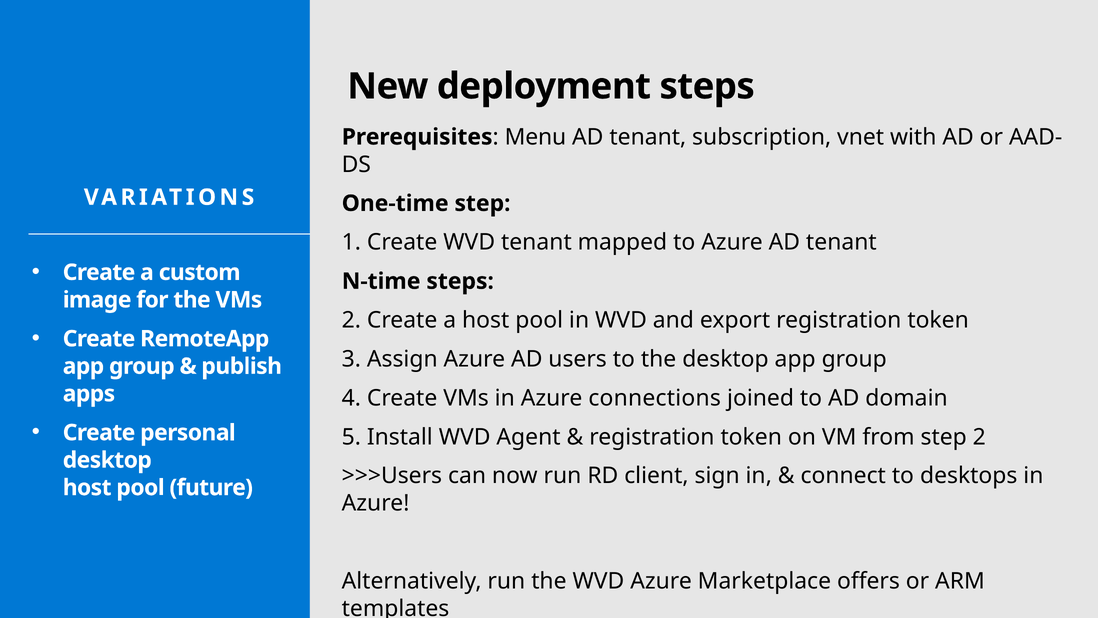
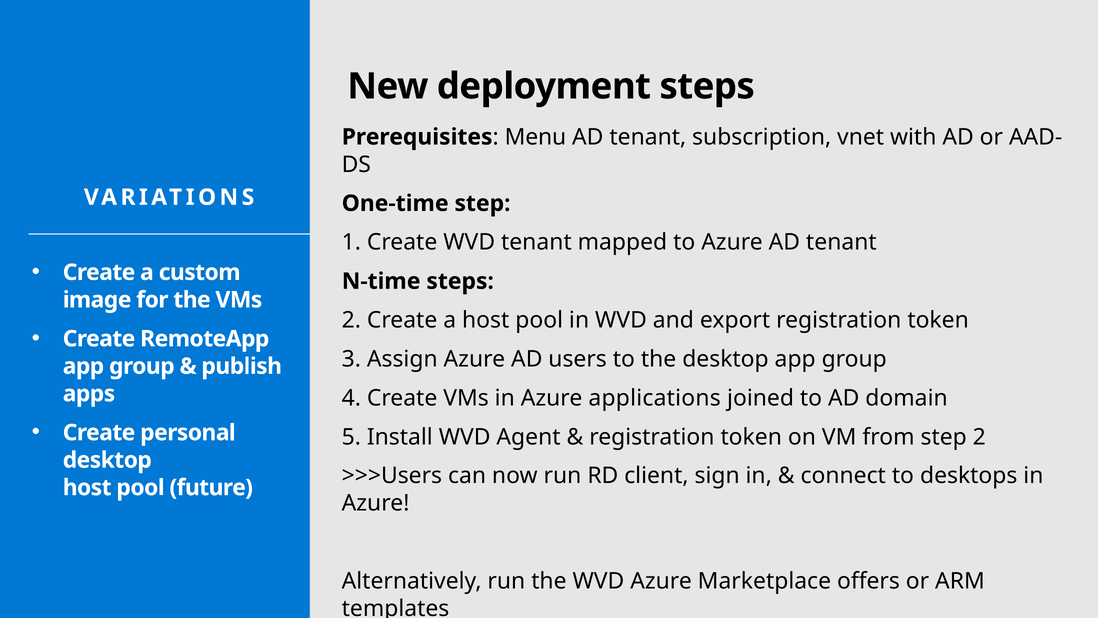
connections: connections -> applications (655, 398)
